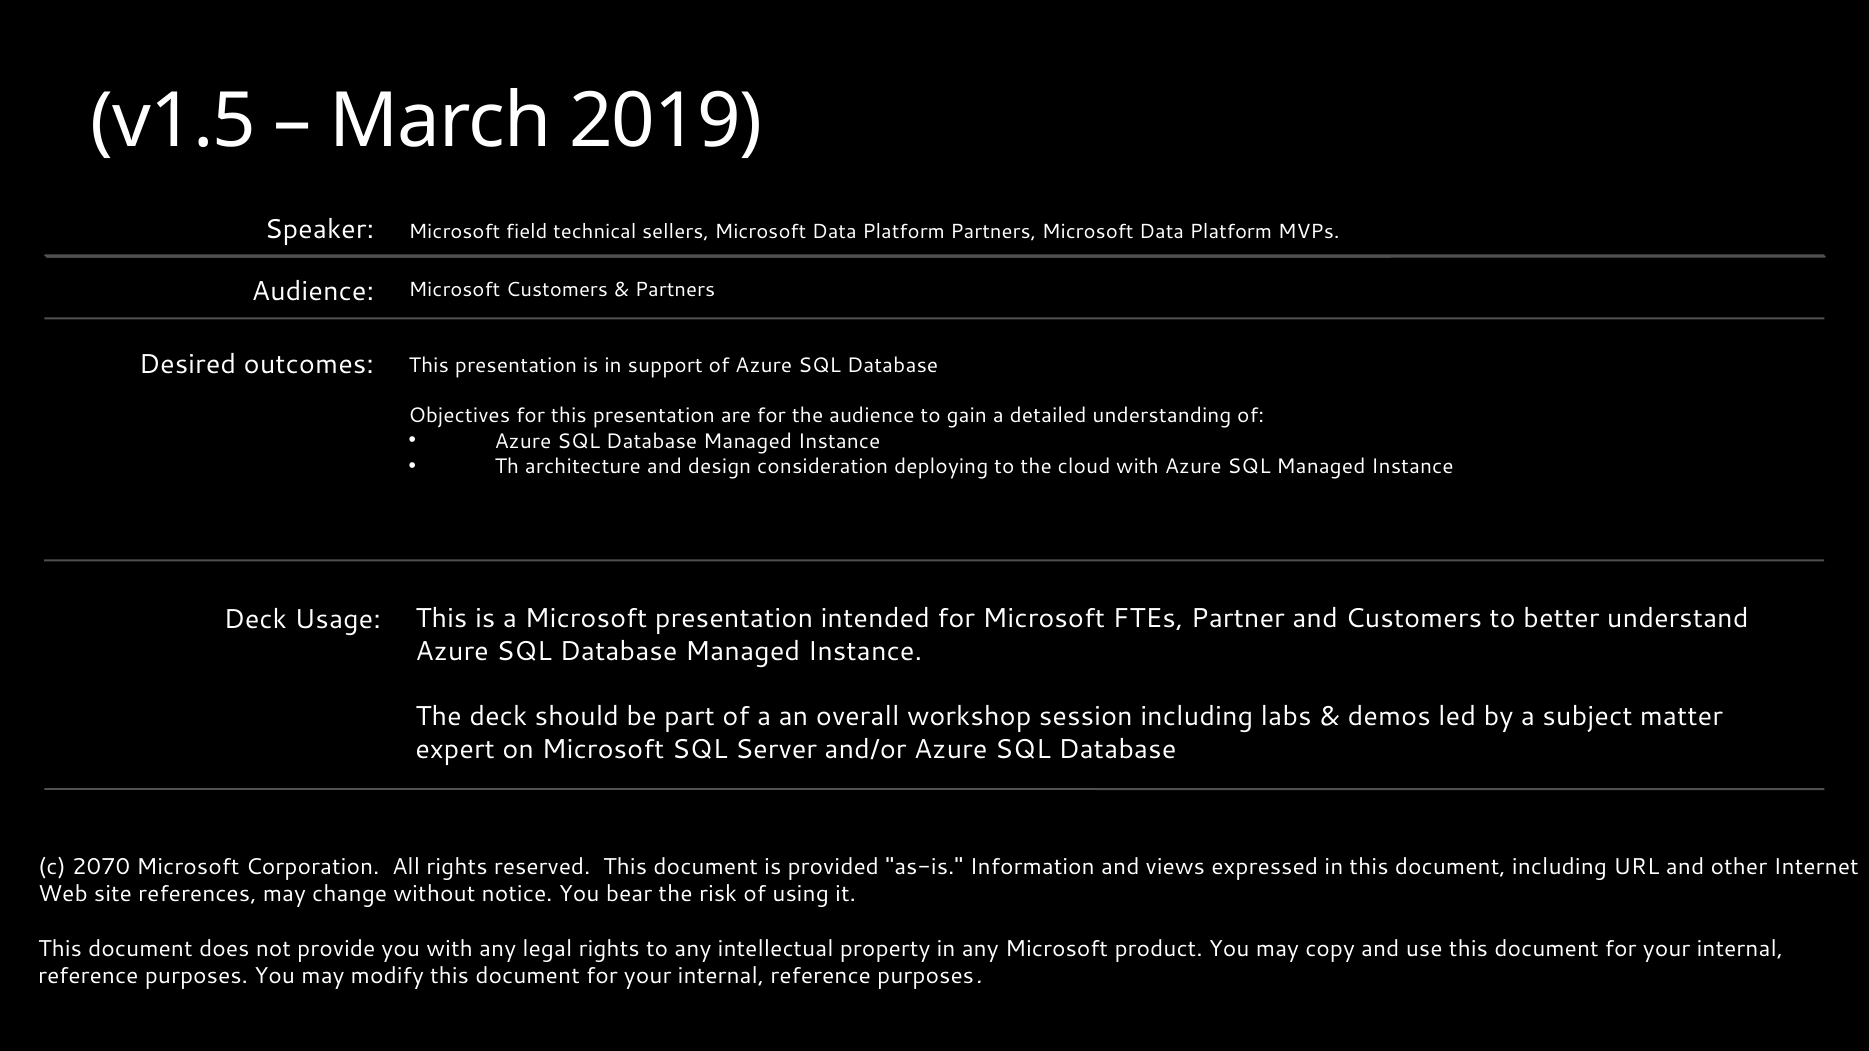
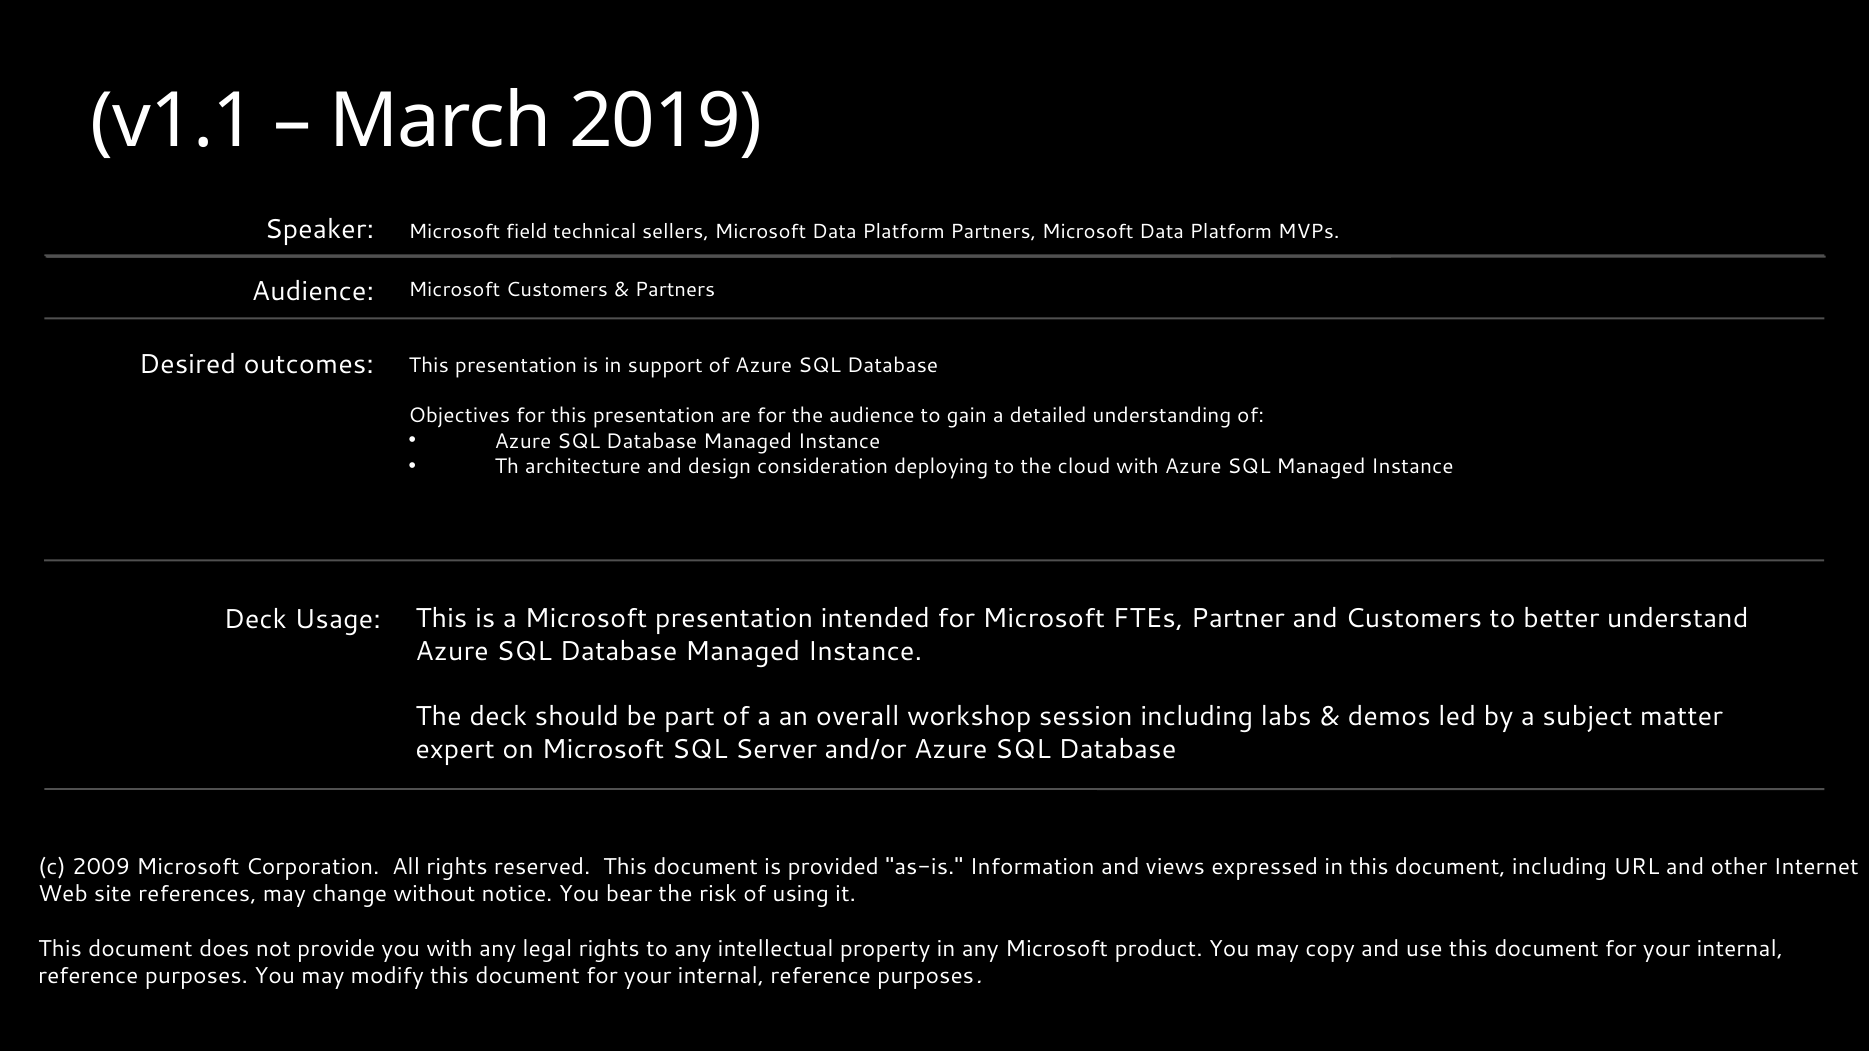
v1.5: v1.5 -> v1.1 (173, 121)
2070: 2070 -> 2009 (101, 867)
